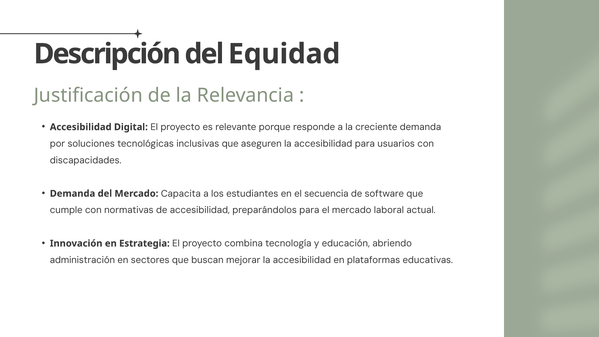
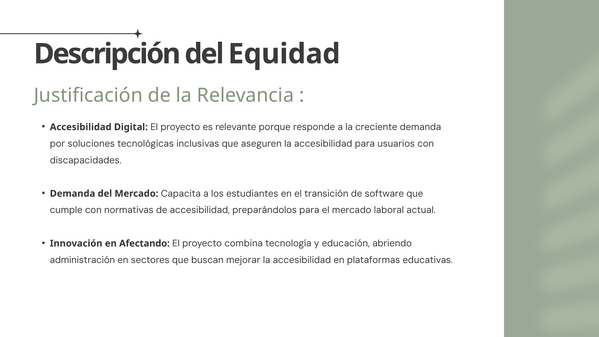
secuencia: secuencia -> transición (326, 194)
Estrategia: Estrategia -> Afectando (144, 243)
